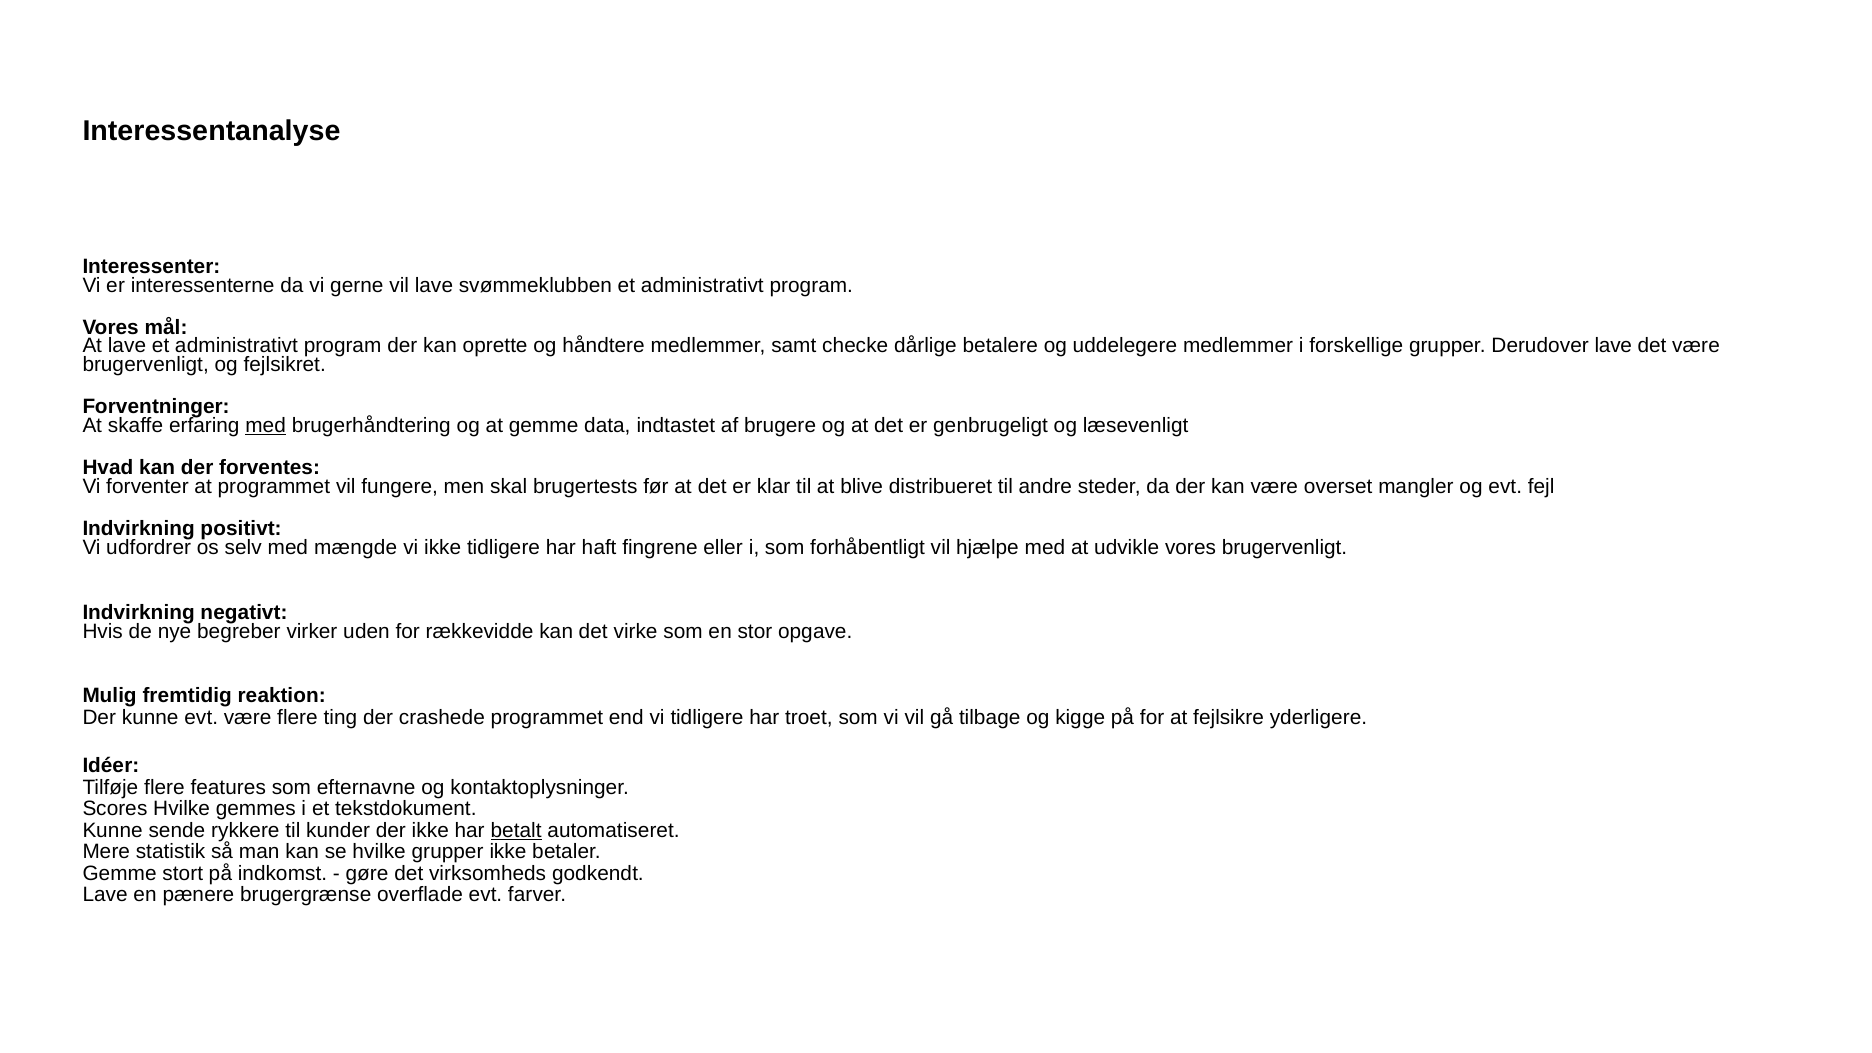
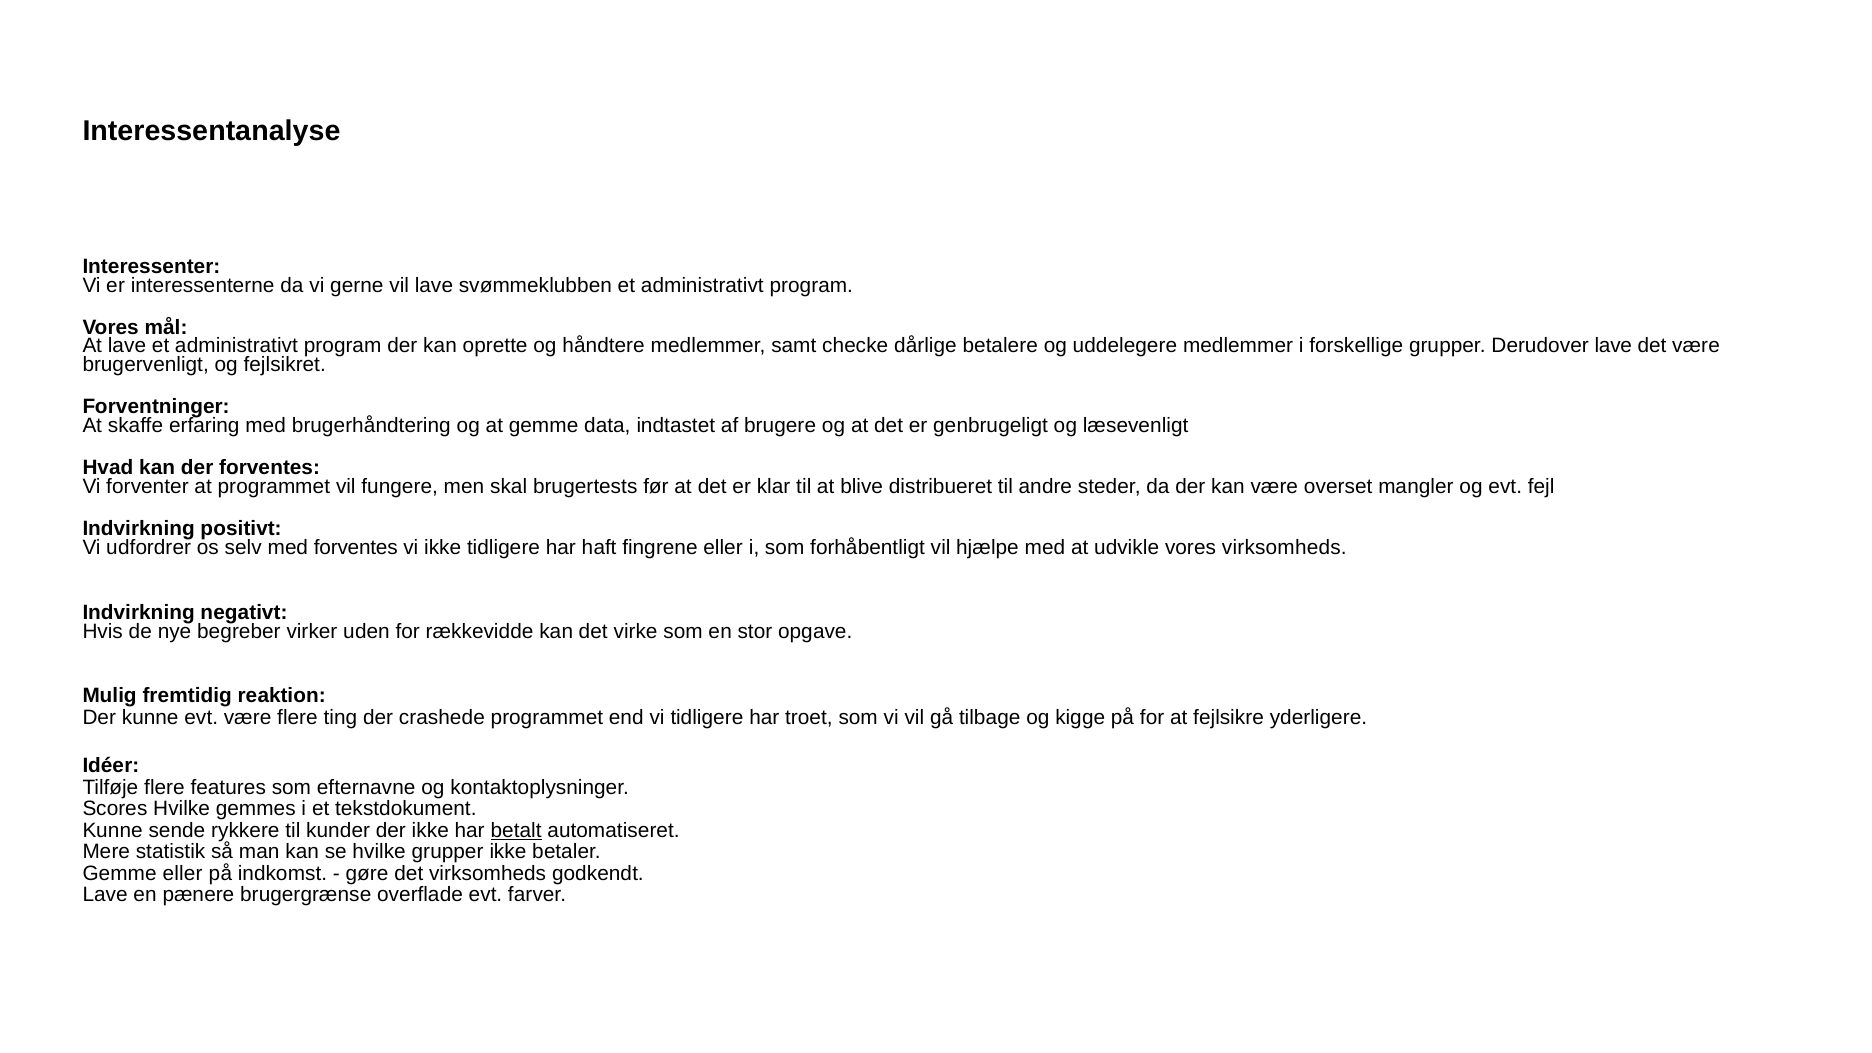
med underline: present -> none (266, 426)
med mængde: mængde -> forventes (356, 547)
vores brugervenligt: brugervenligt -> virksomheds (1284, 547)
Gemme stort: stort -> eller (183, 873)
